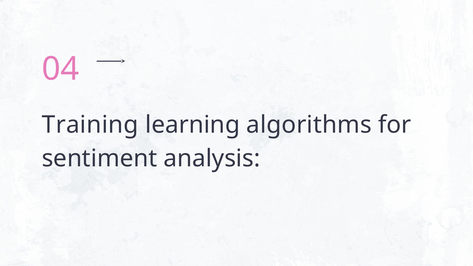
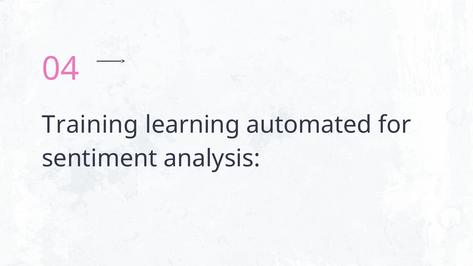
algorithms: algorithms -> automated (309, 125)
